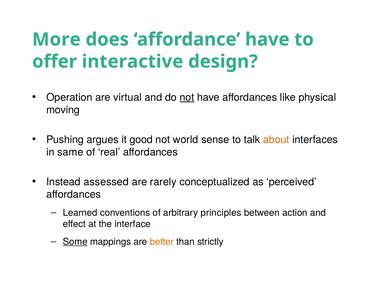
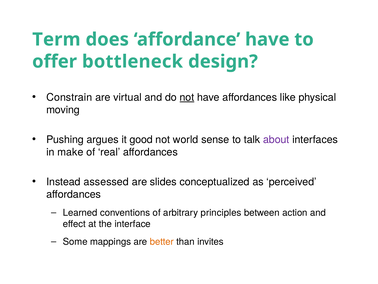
More: More -> Term (56, 39)
interactive: interactive -> bottleneck (132, 61)
Operation: Operation -> Constrain (69, 97)
about colour: orange -> purple (276, 139)
same: same -> make (70, 152)
rarely: rarely -> slides (163, 182)
Some underline: present -> none (75, 241)
strictly: strictly -> invites (210, 241)
